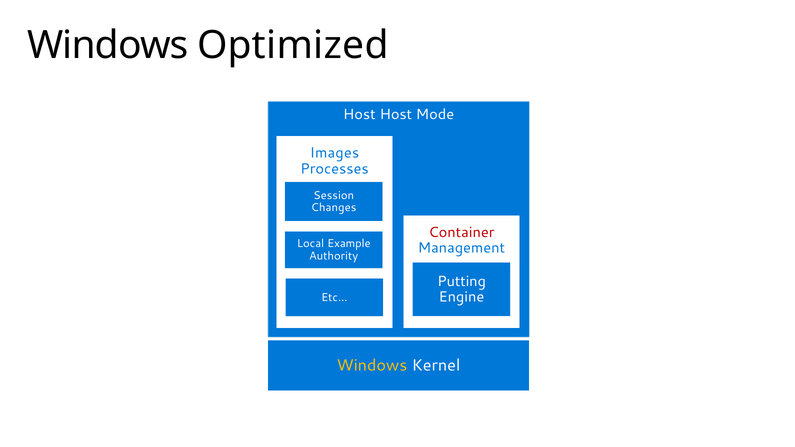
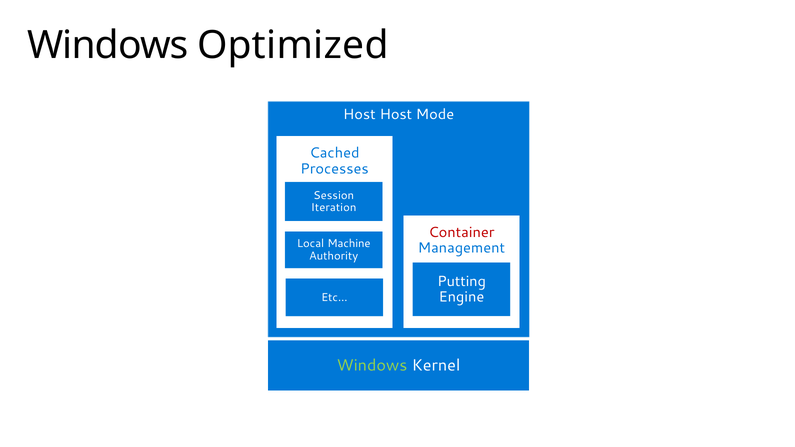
Images: Images -> Cached (334, 153)
Changes: Changes -> Iteration (334, 208)
Example: Example -> Machine (349, 244)
Windows colour: yellow -> light green (372, 365)
